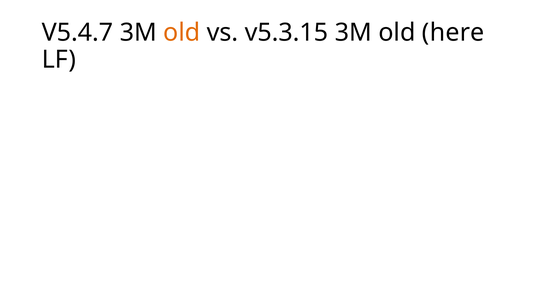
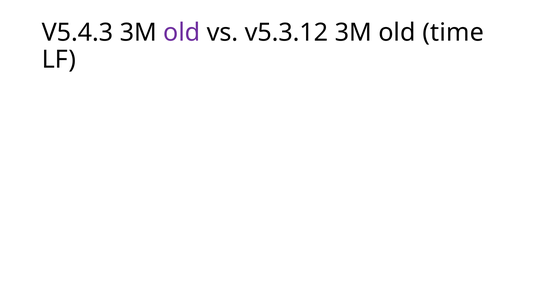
V5.4.7: V5.4.7 -> V5.4.3 (77, 32)
old colour: orange -> purple (182, 32)
v5.3.15: v5.3.15 -> v5.3.12 (287, 32)
here: here -> time (453, 32)
